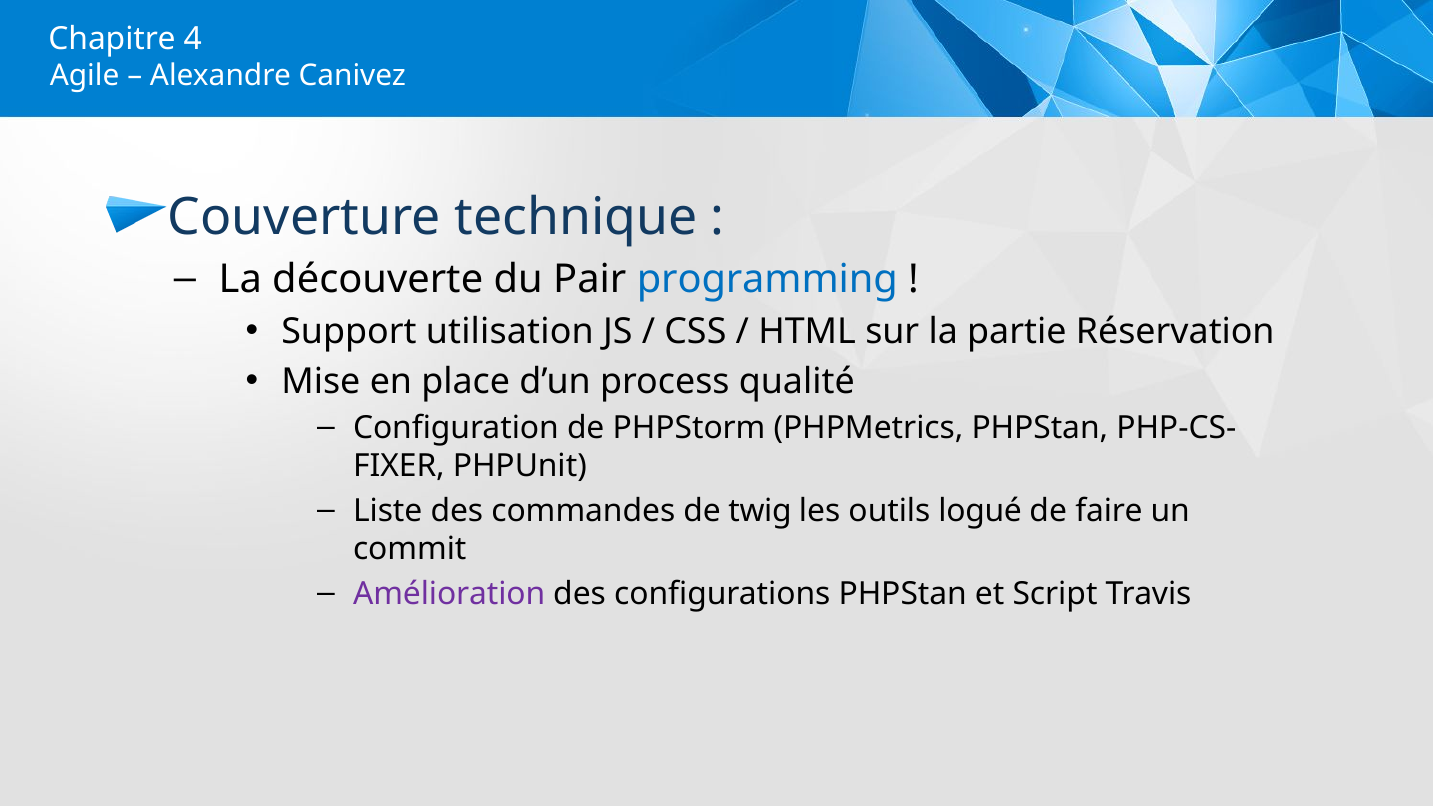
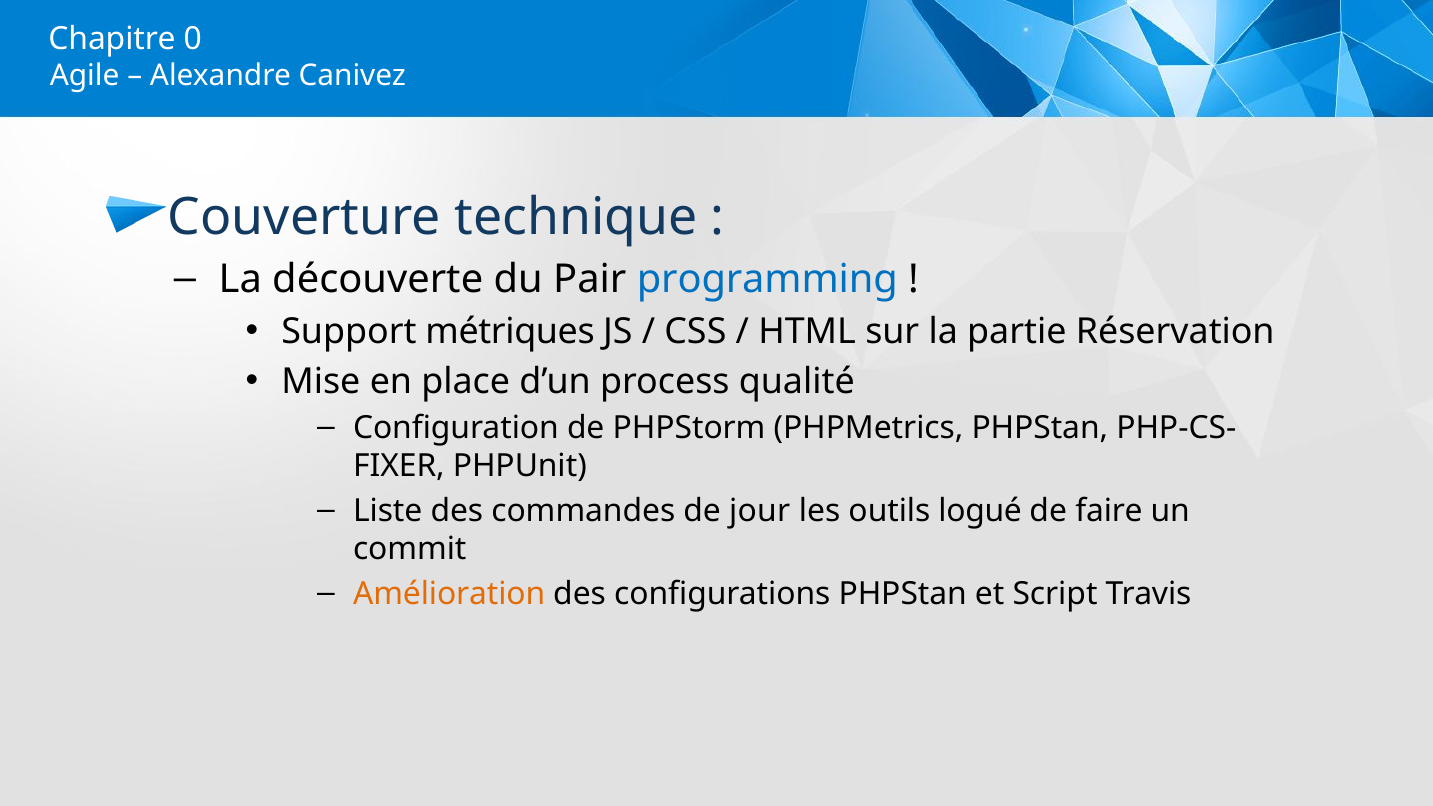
4: 4 -> 0 (193, 39)
utilisation: utilisation -> métriques (510, 331)
twig: twig -> jour (760, 511)
Amélioration colour: purple -> orange (449, 594)
